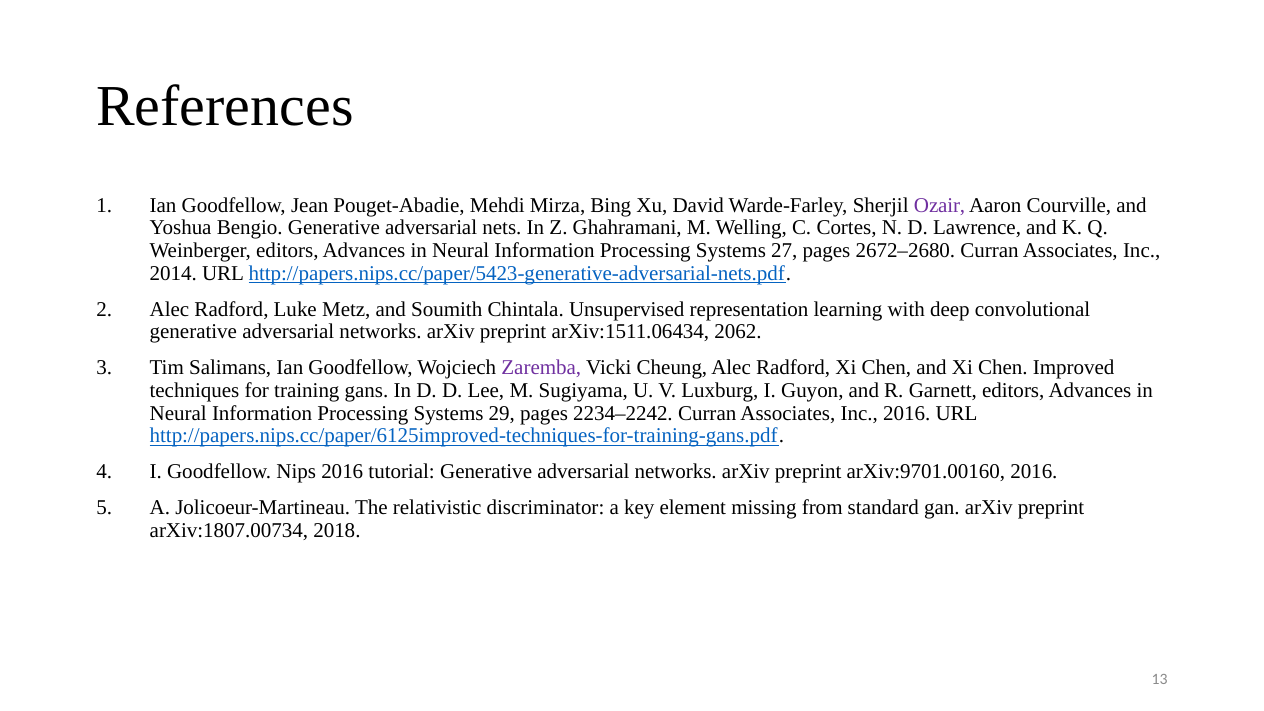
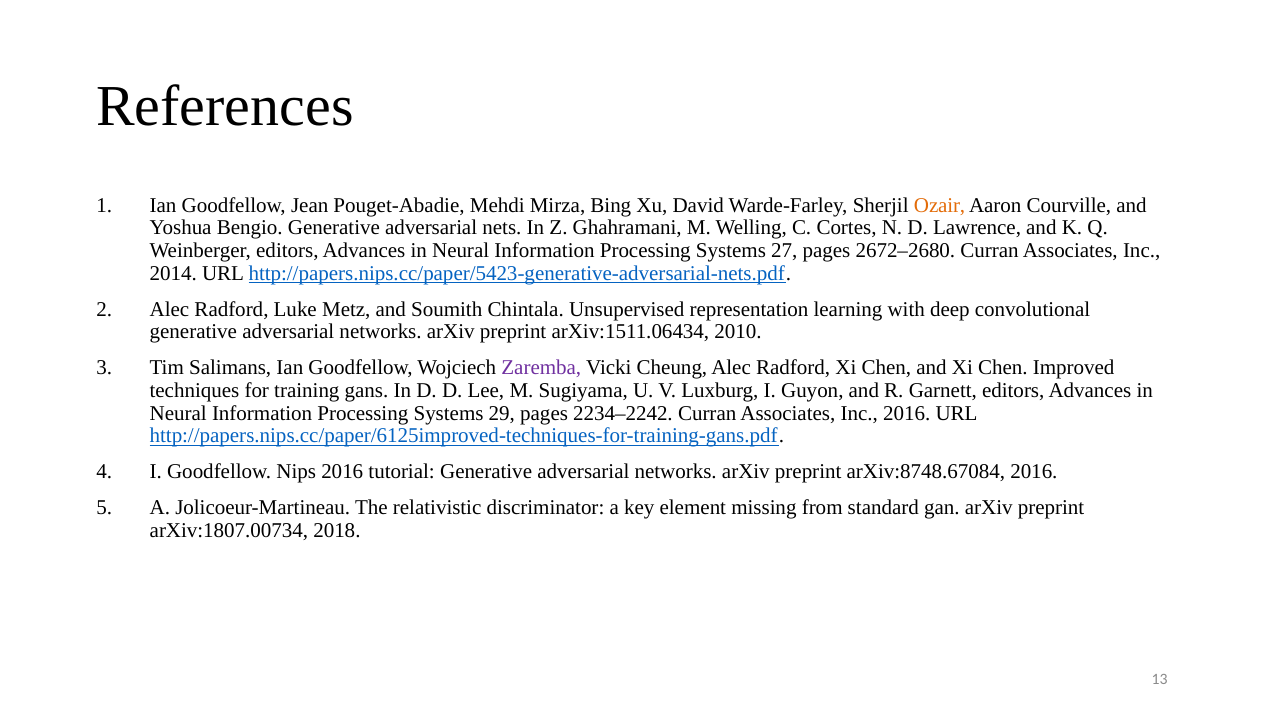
Ozair colour: purple -> orange (940, 205)
2062: 2062 -> 2010 (738, 332)
arXiv:9701.00160: arXiv:9701.00160 -> arXiv:8748.67084 (926, 472)
